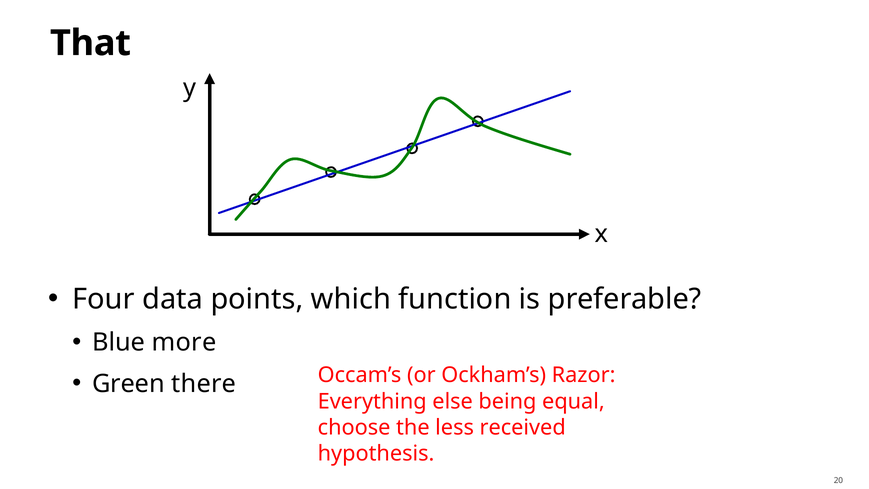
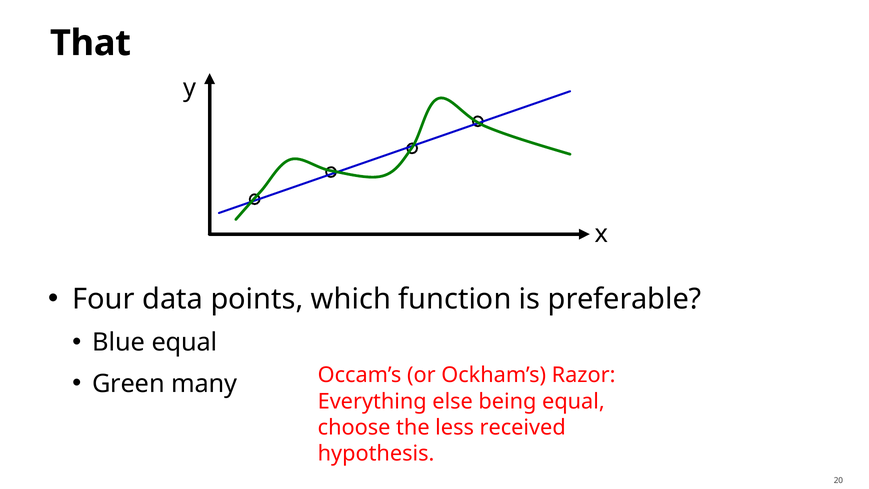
Blue more: more -> equal (184, 342)
there: there -> many (204, 384)
